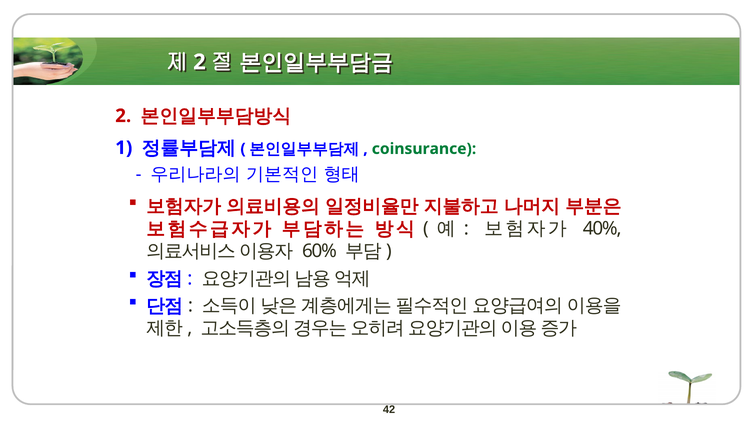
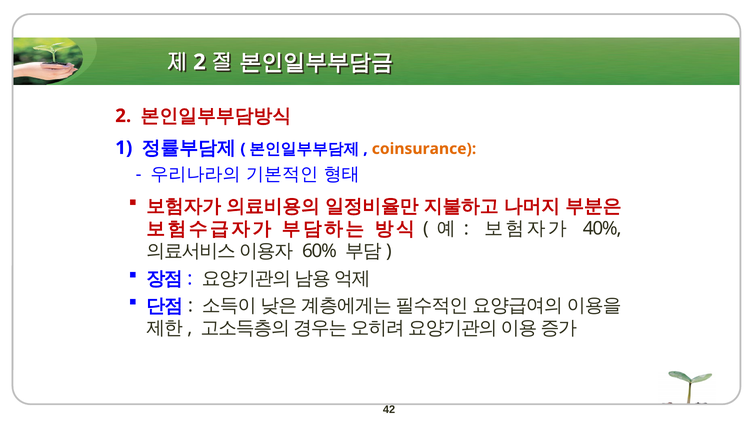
coinsurance colour: green -> orange (424, 149)
